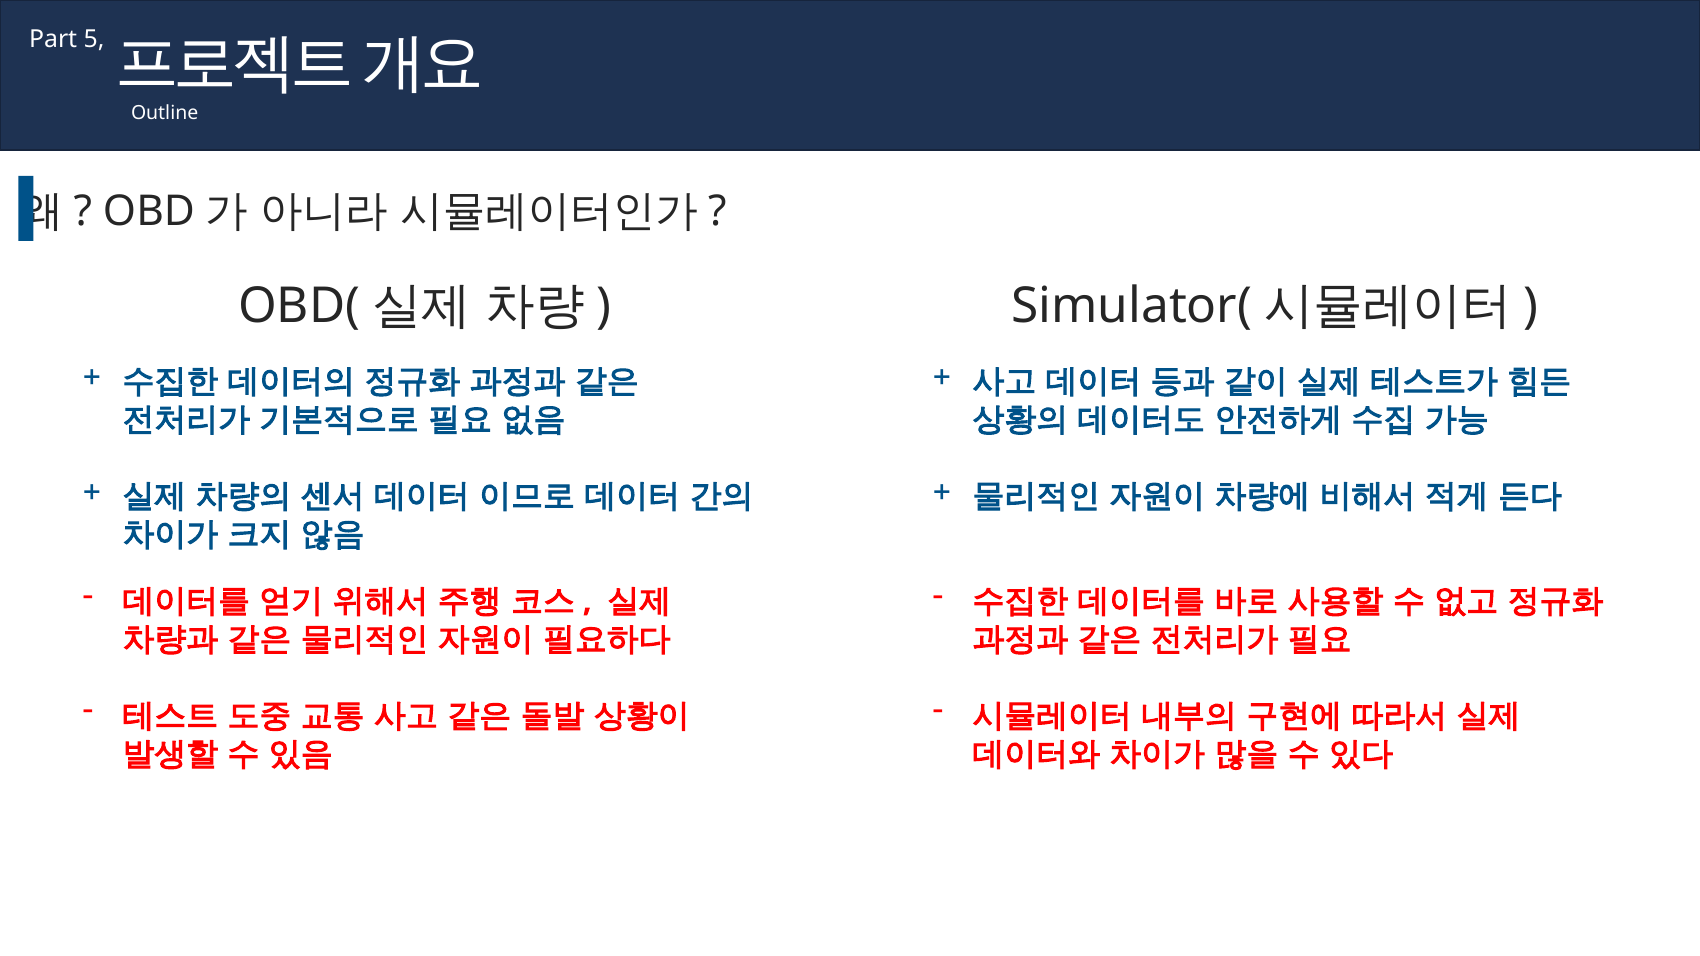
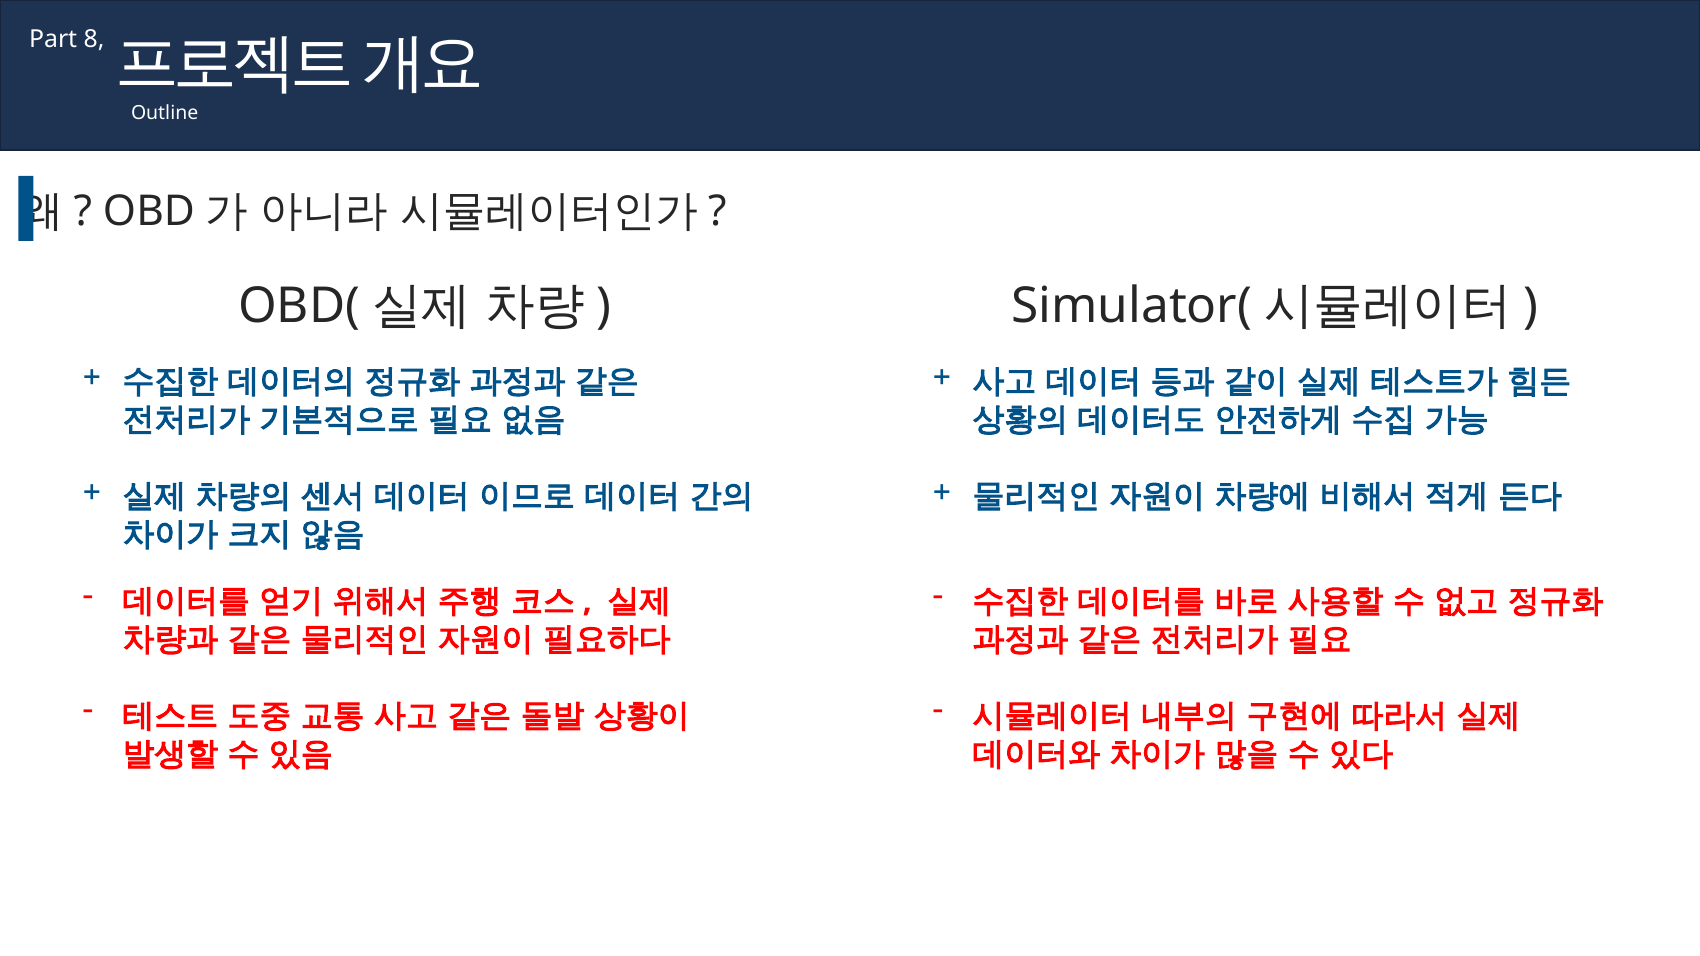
5: 5 -> 8 (94, 39)
